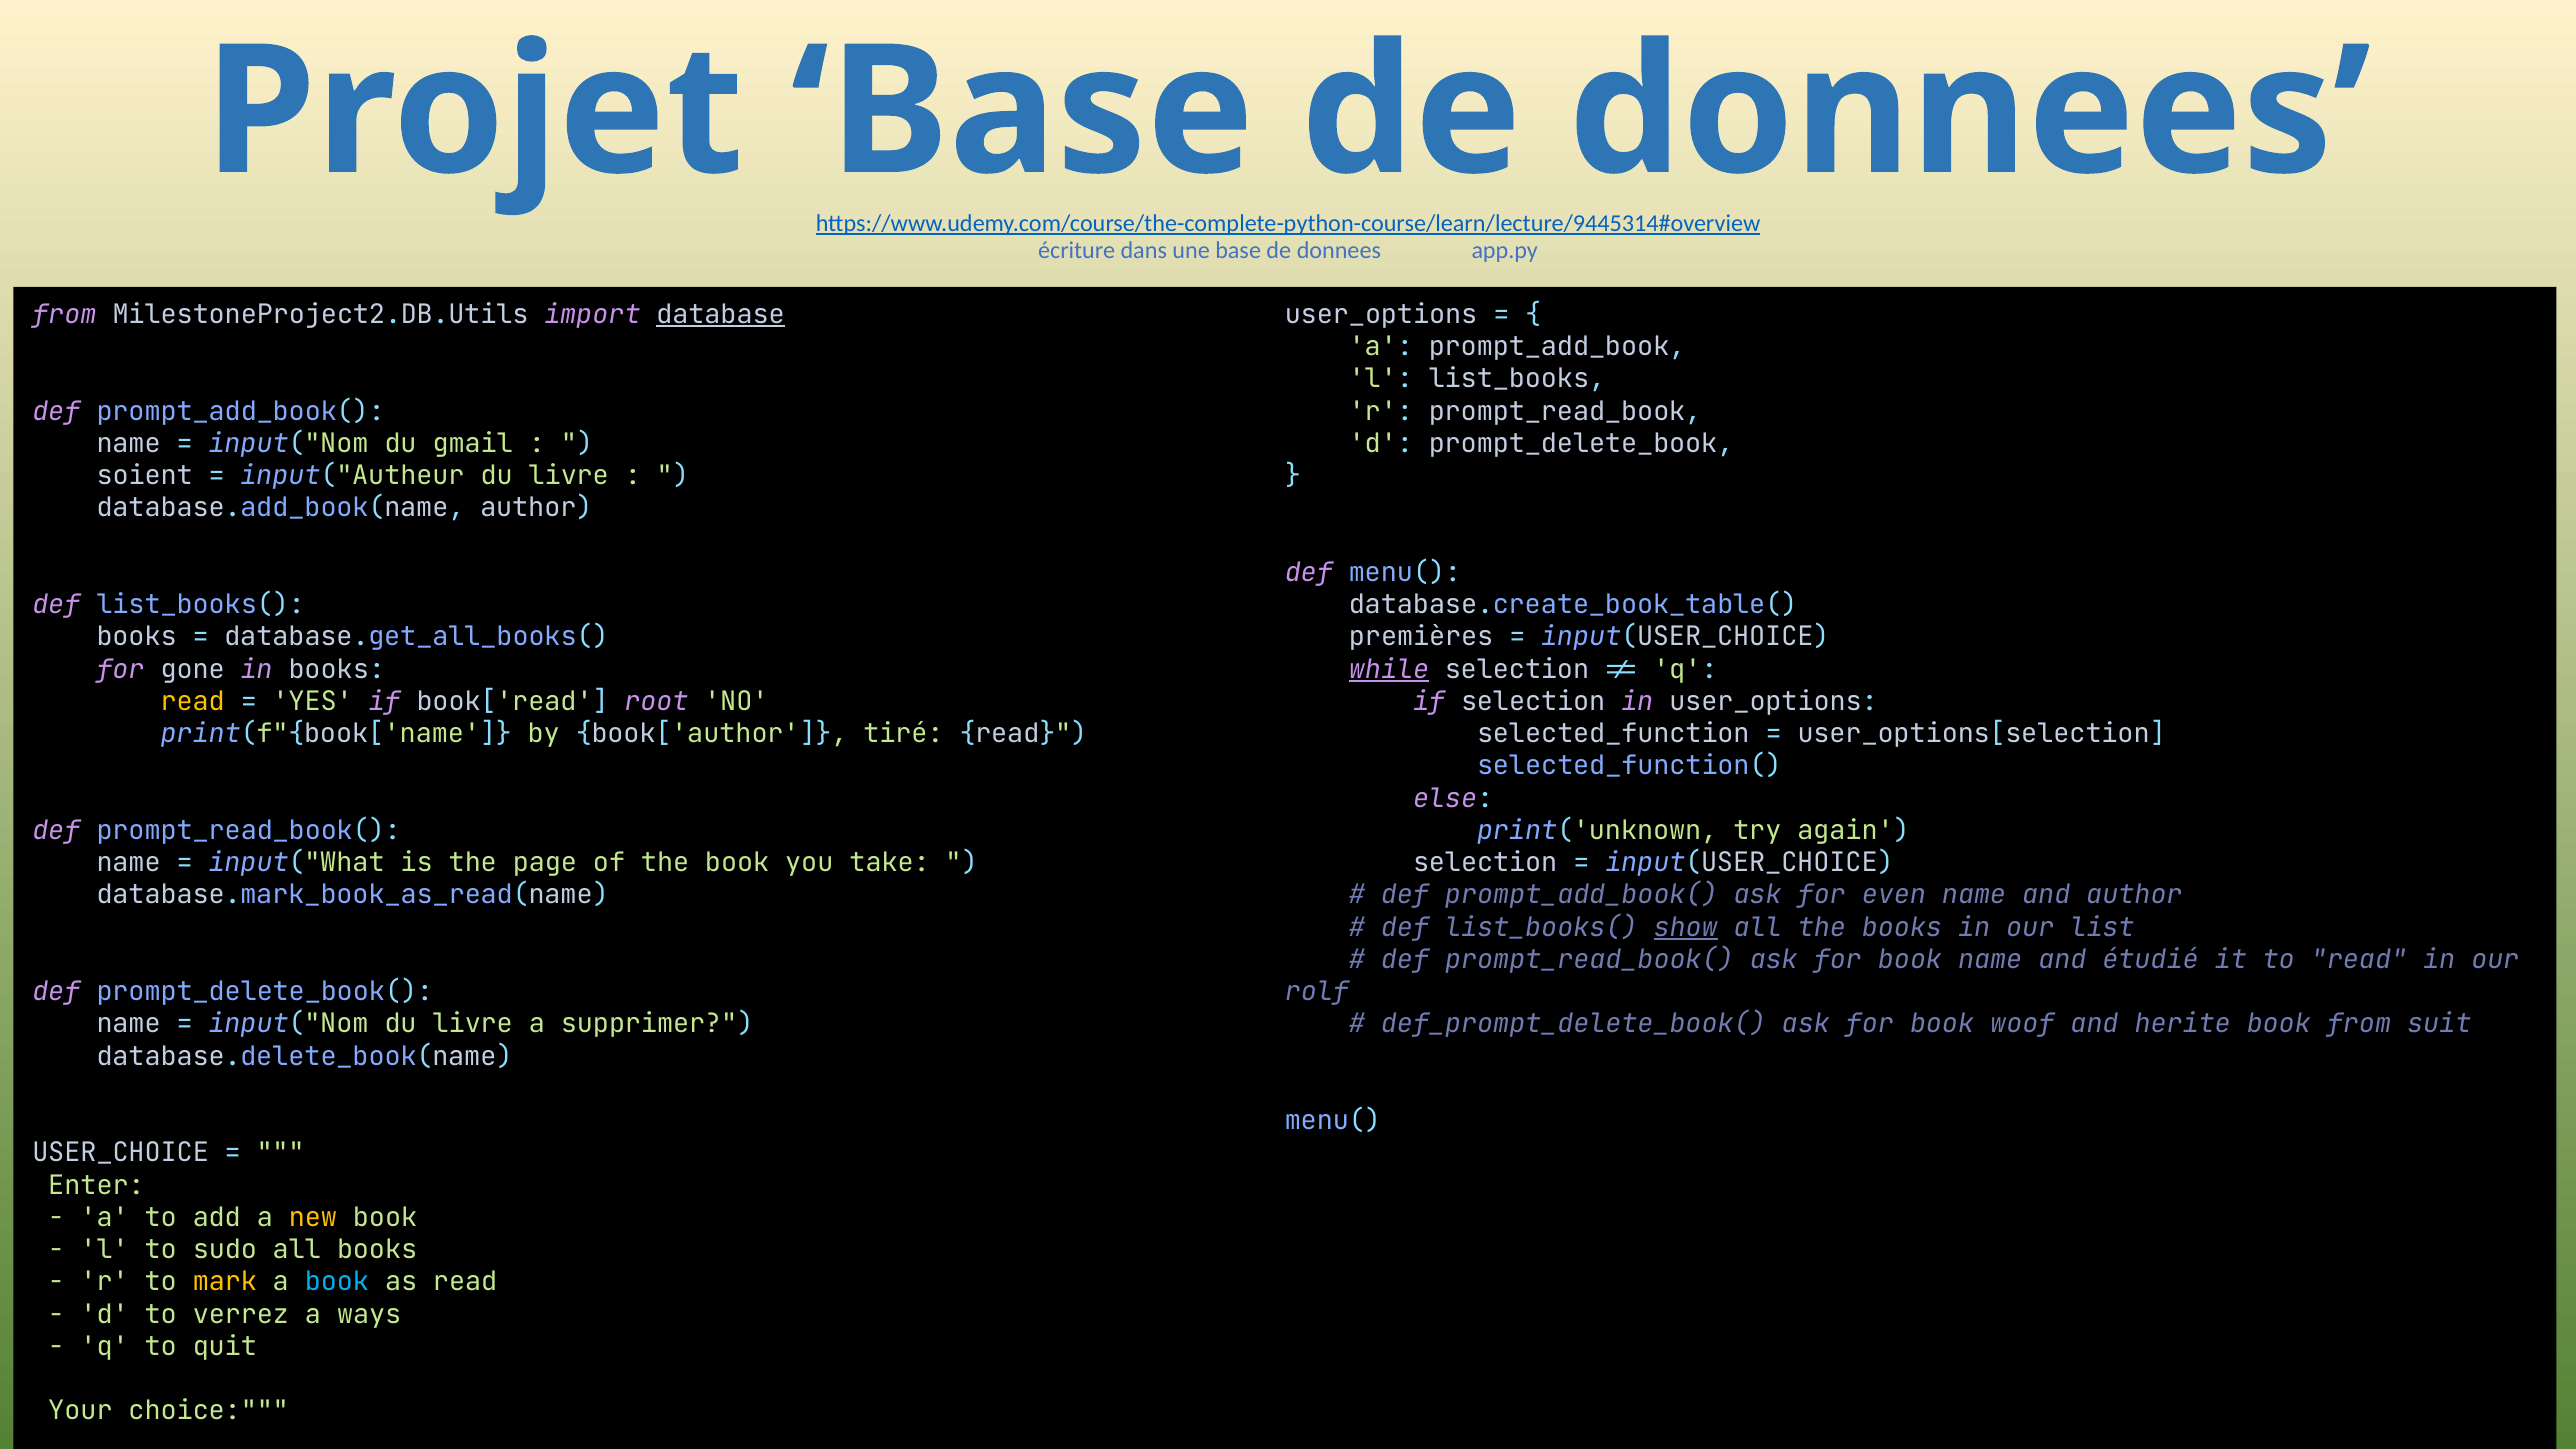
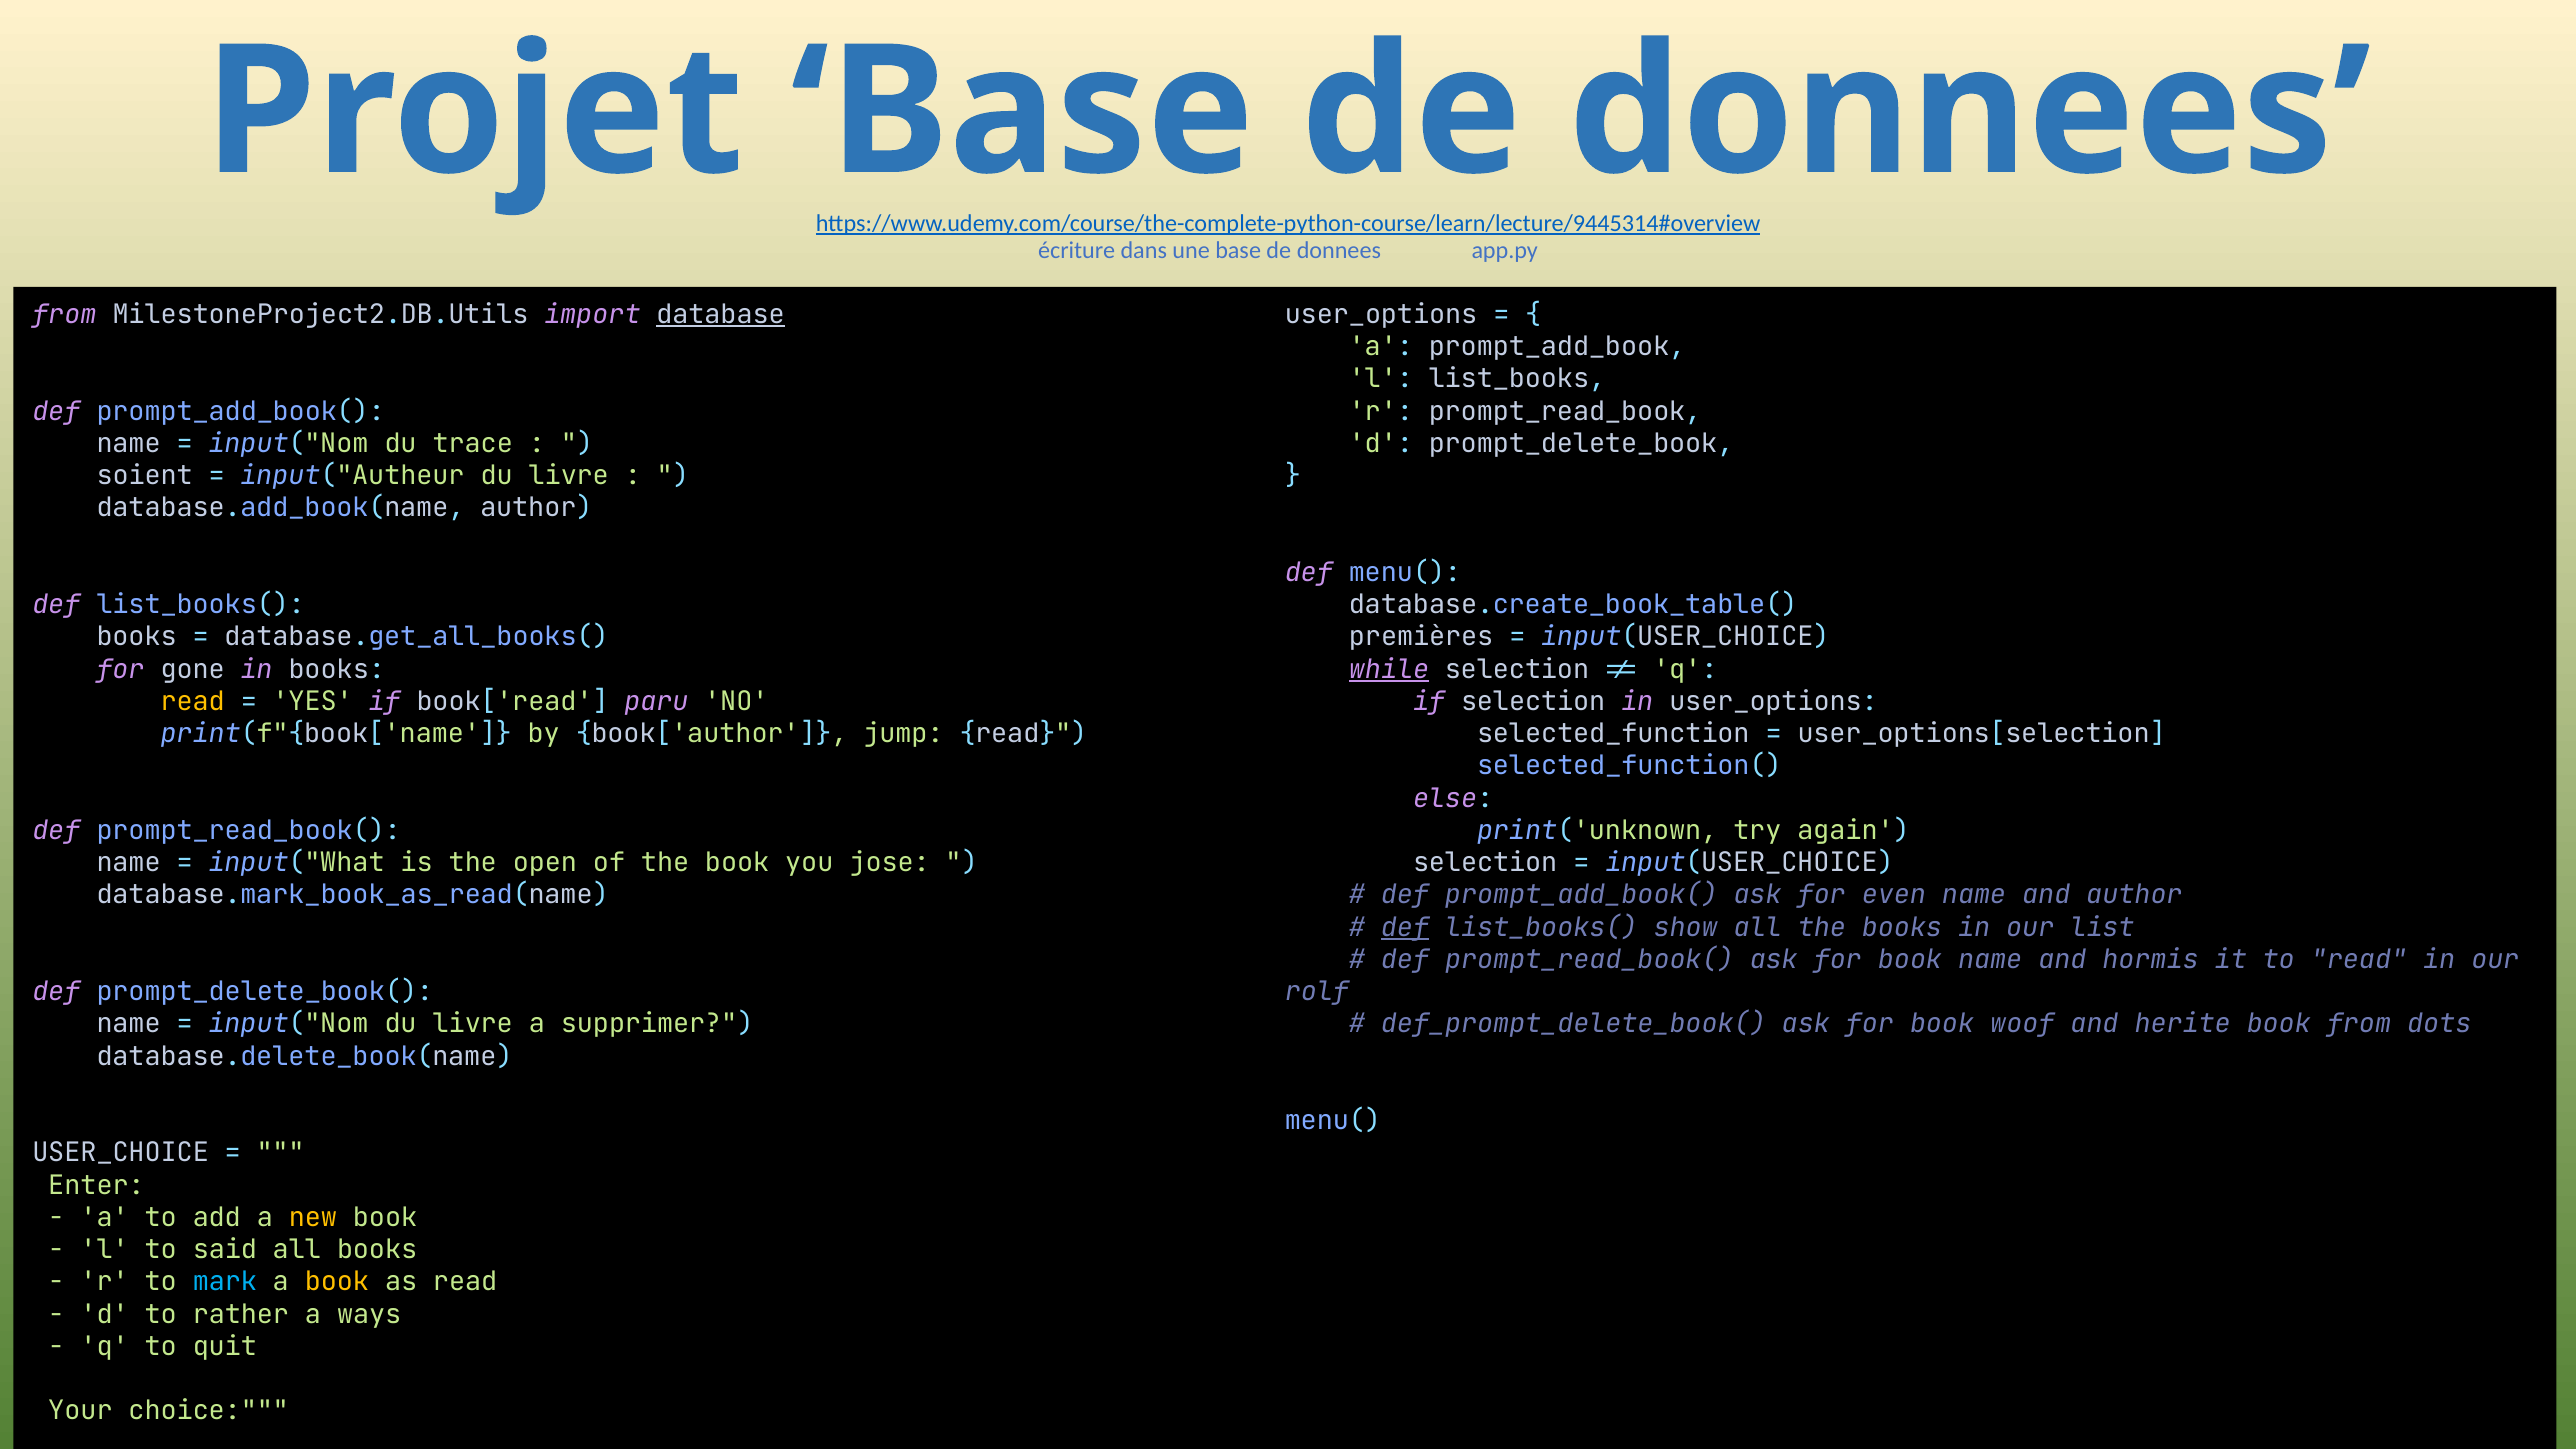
gmail: gmail -> trace (473, 443)
root: root -> paru (656, 701)
tiré: tiré -> jump (903, 734)
page: page -> open (545, 863)
take: take -> jose (890, 863)
def underline: none -> present (1405, 927)
show underline: present -> none (1686, 927)
étudié: étudié -> hormis (2150, 959)
suit: suit -> dots (2439, 1024)
sudo: sudo -> said (225, 1250)
mark colour: yellow -> light blue (225, 1282)
book colour: light blue -> yellow (337, 1282)
verrez: verrez -> rather (241, 1314)
